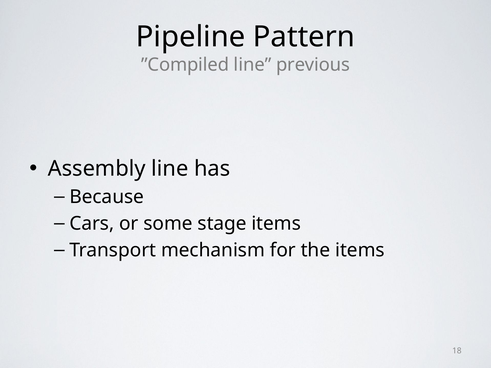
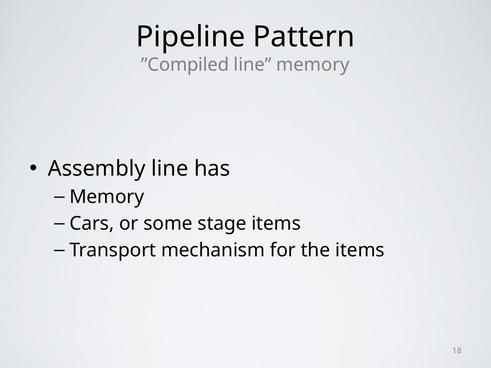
line previous: previous -> memory (313, 65)
Because: Because -> Memory (107, 197)
